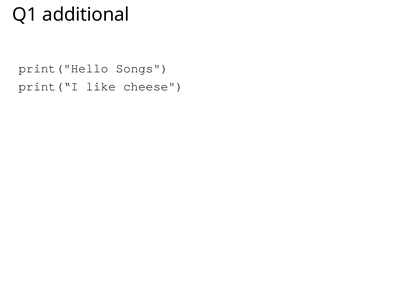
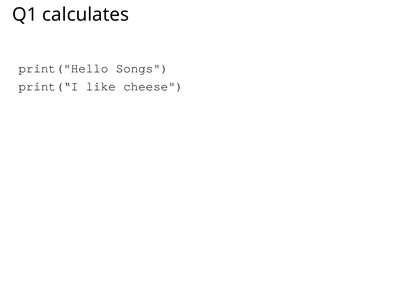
additional: additional -> calculates (86, 15)
